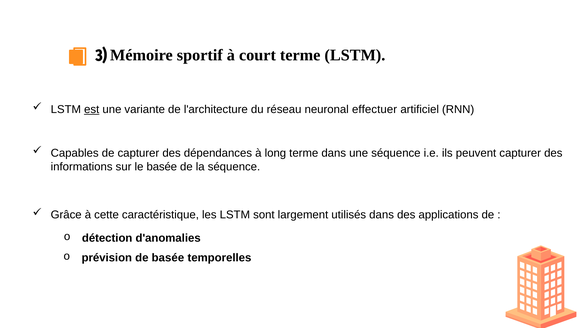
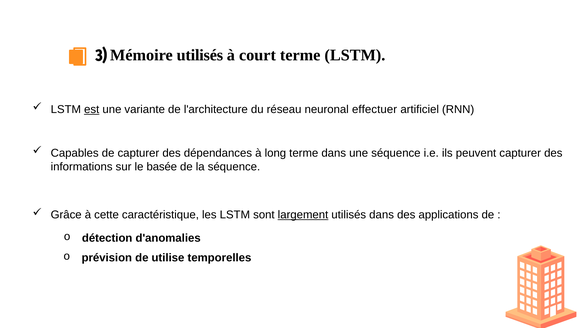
Mémoire sportif: sportif -> utilisés (200, 55)
largement underline: none -> present (303, 215)
de basée: basée -> utilise (168, 258)
